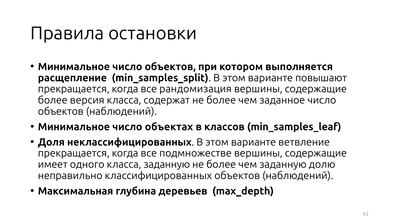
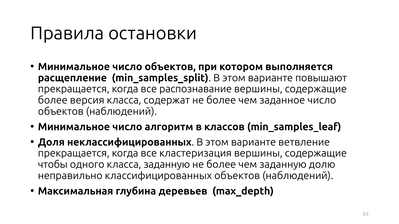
рандомизация: рандомизация -> распознавание (196, 89)
объектах: объектах -> алгоритм (169, 127)
подмножестве: подмножестве -> кластеризация (195, 154)
имеет: имеет -> чтобы (53, 165)
